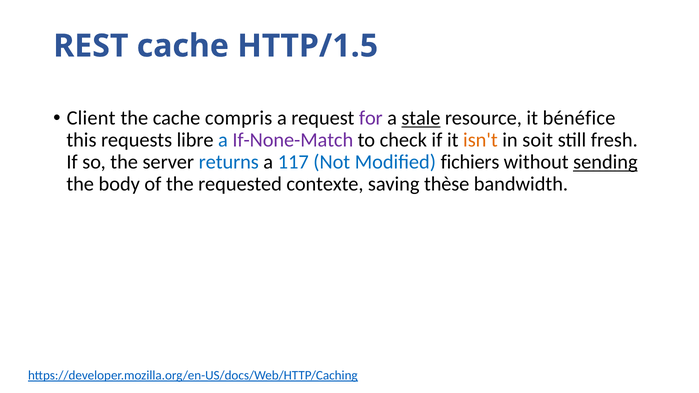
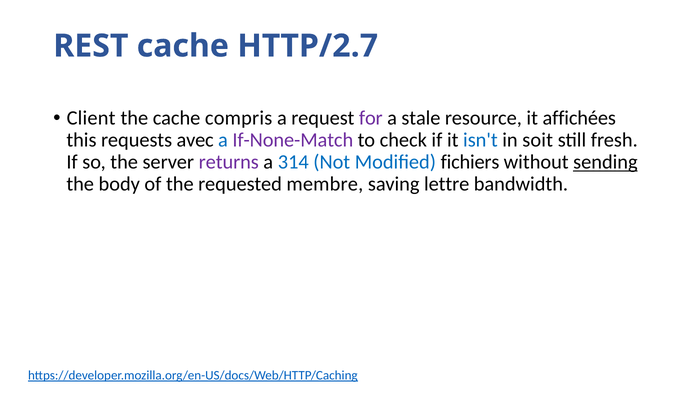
HTTP/1.5: HTTP/1.5 -> HTTP/2.7 (308, 46)
stale underline: present -> none (421, 118)
bénéfice: bénéfice -> affichées (579, 118)
libre: libre -> avec (195, 140)
isn't colour: orange -> blue (480, 140)
returns colour: blue -> purple (229, 162)
117: 117 -> 314 (293, 162)
contexte: contexte -> membre (325, 184)
thèse: thèse -> lettre (447, 184)
